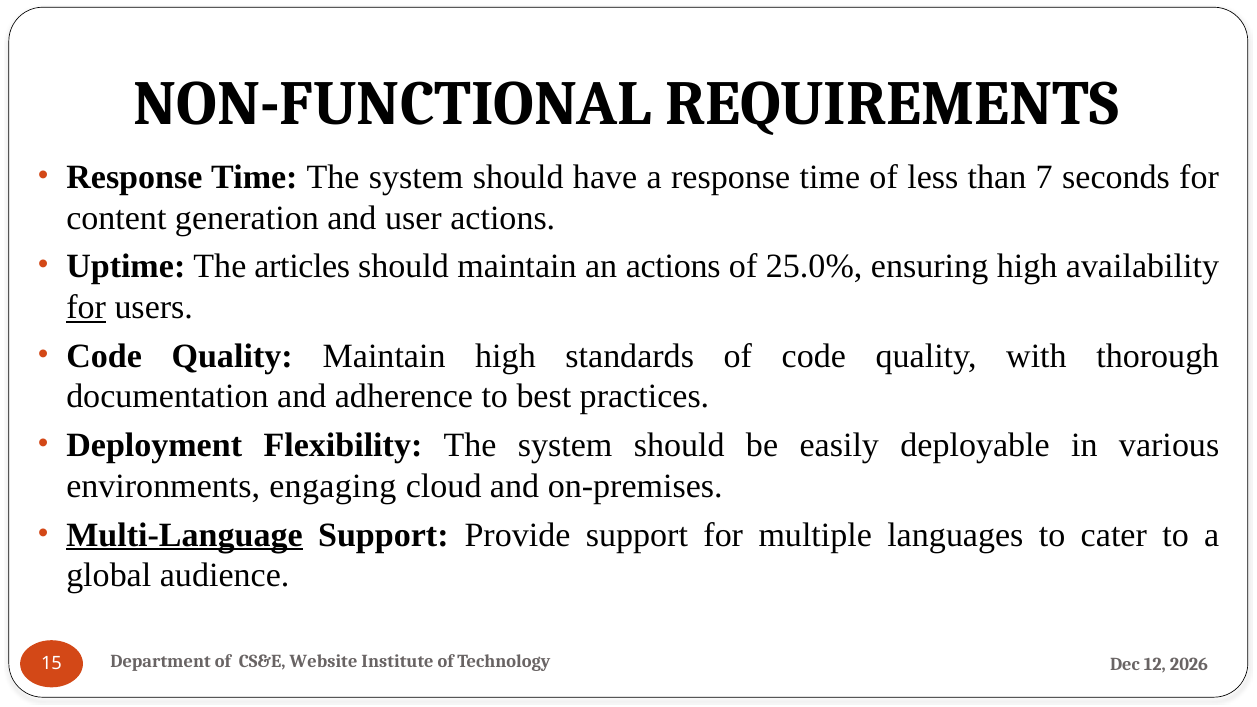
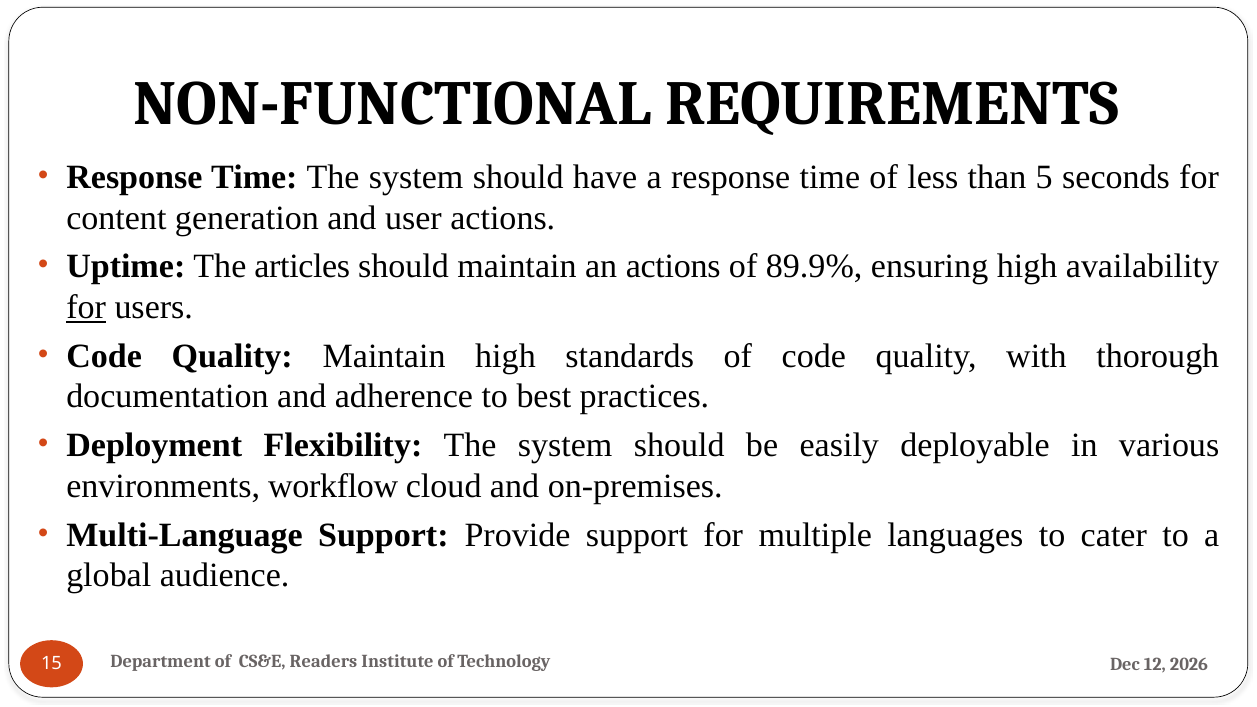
7: 7 -> 5 (1044, 177)
25.0%: 25.0% -> 89.9% (814, 266)
engaging: engaging -> workflow (333, 486)
Multi-Language underline: present -> none (184, 535)
Website: Website -> Readers (324, 661)
